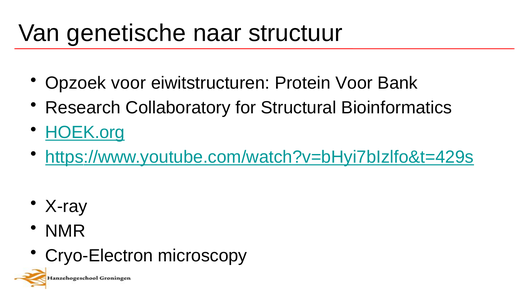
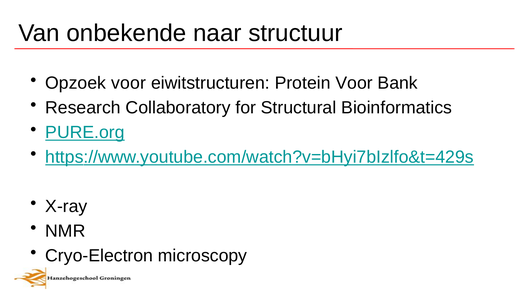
genetische: genetische -> onbekende (126, 33)
HOEK.org: HOEK.org -> PURE.org (85, 133)
